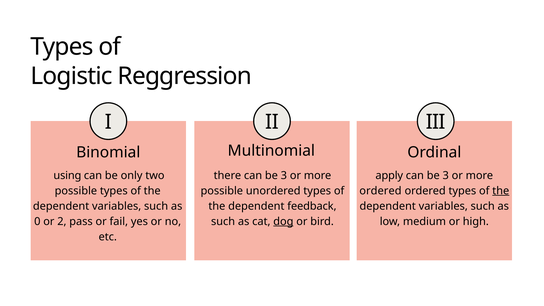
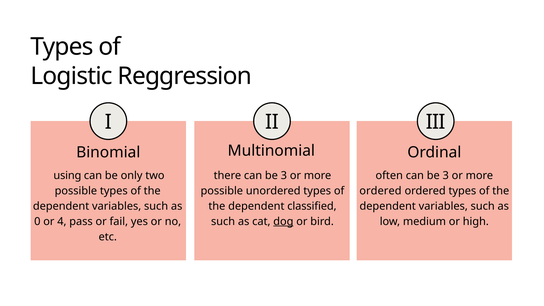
apply: apply -> often (389, 175)
the underline: present -> none (501, 191)
feedback: feedback -> classified (312, 206)
2: 2 -> 4 (62, 221)
